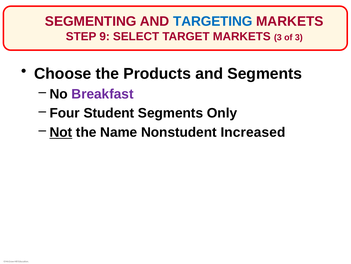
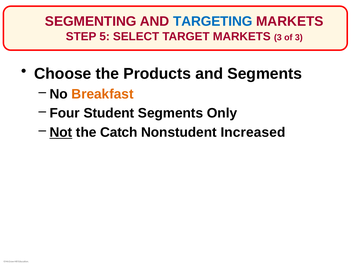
9: 9 -> 5 (105, 37)
Breakfast colour: purple -> orange (103, 94)
Name: Name -> Catch (119, 132)
